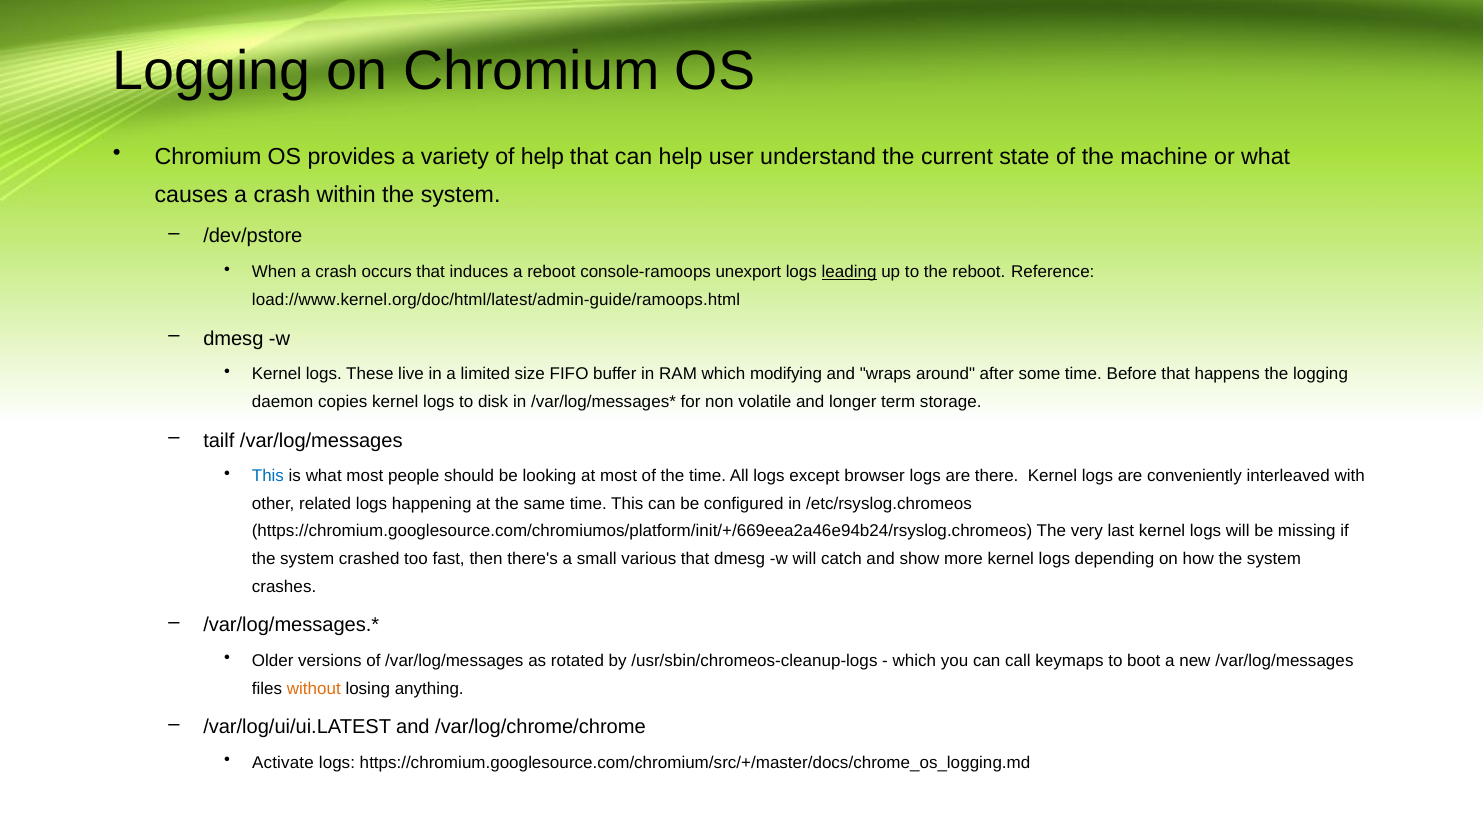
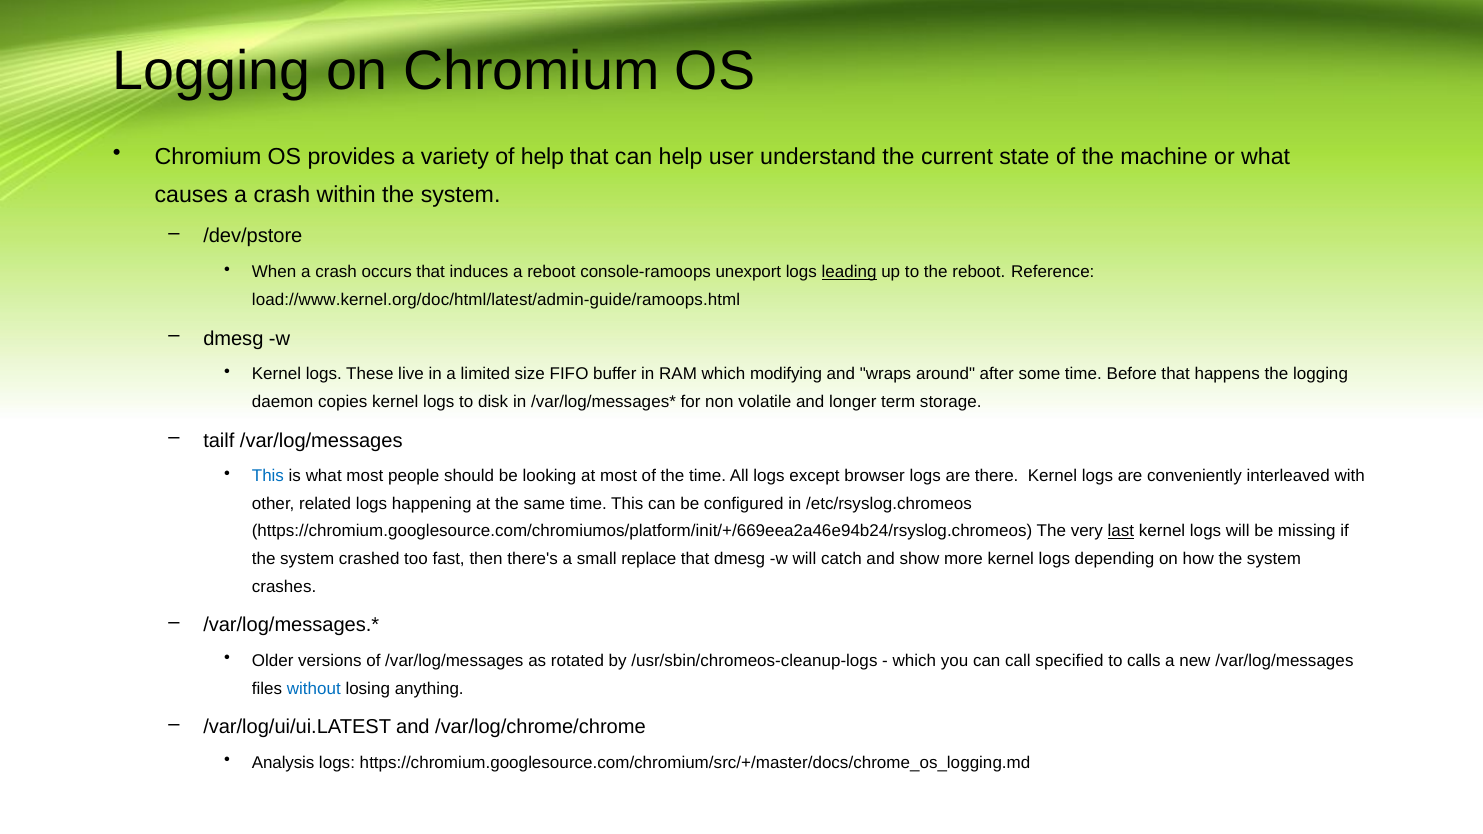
last underline: none -> present (1121, 531)
various: various -> replace (649, 559)
keymaps: keymaps -> specified (1069, 661)
boot: boot -> calls (1144, 661)
without colour: orange -> blue (314, 689)
Activate: Activate -> Analysis (283, 763)
